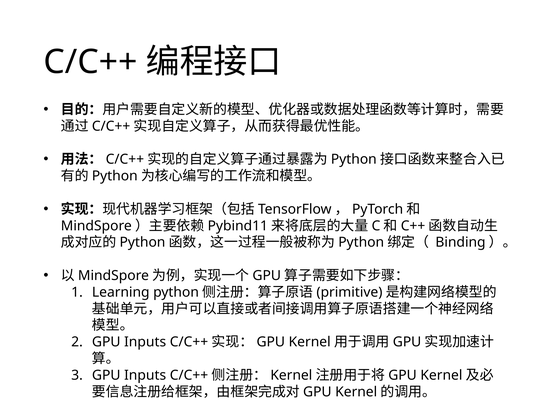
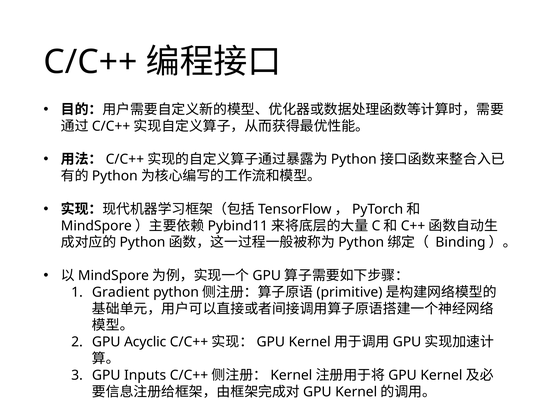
Learning: Learning -> Gradient (121, 293)
Inputs: Inputs -> Acyclic (145, 342)
